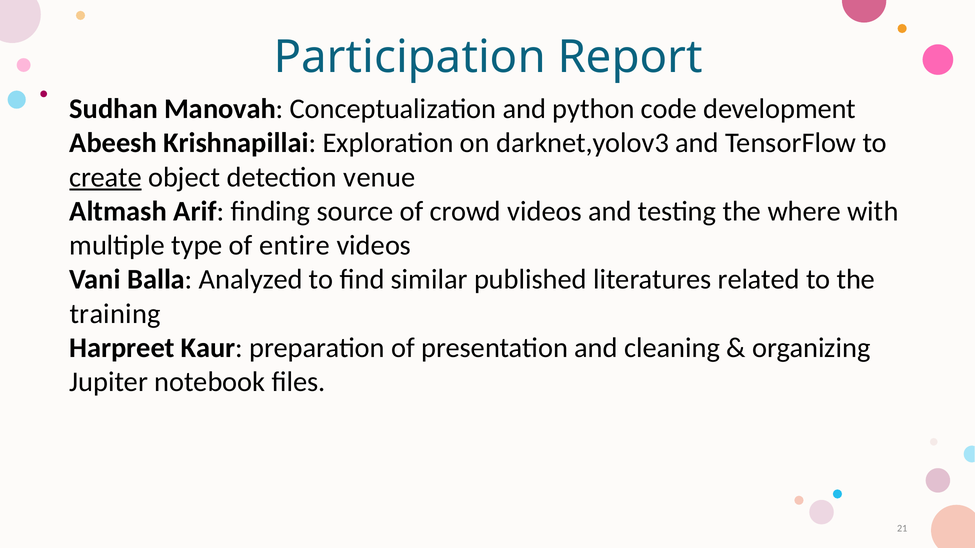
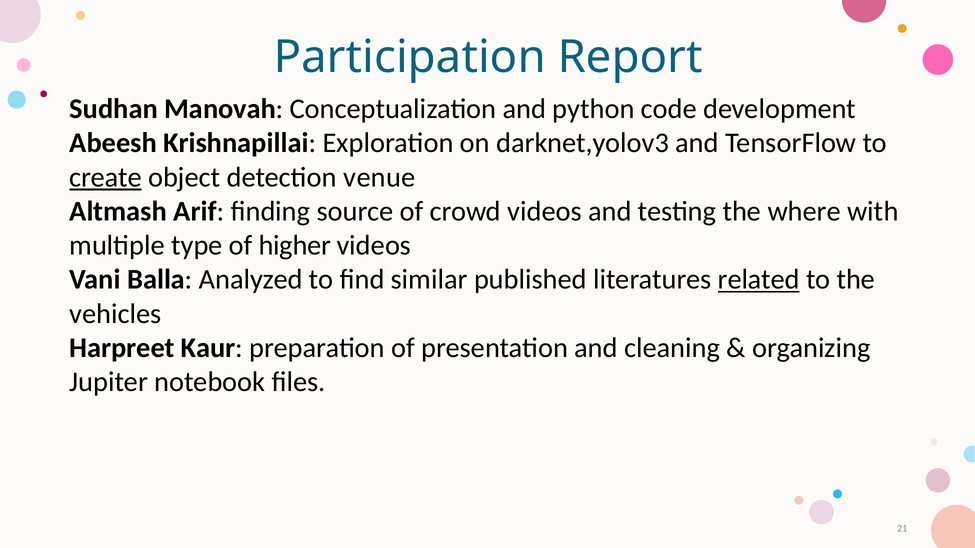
entire: entire -> higher (295, 246)
related underline: none -> present (759, 280)
training: training -> vehicles (115, 314)
